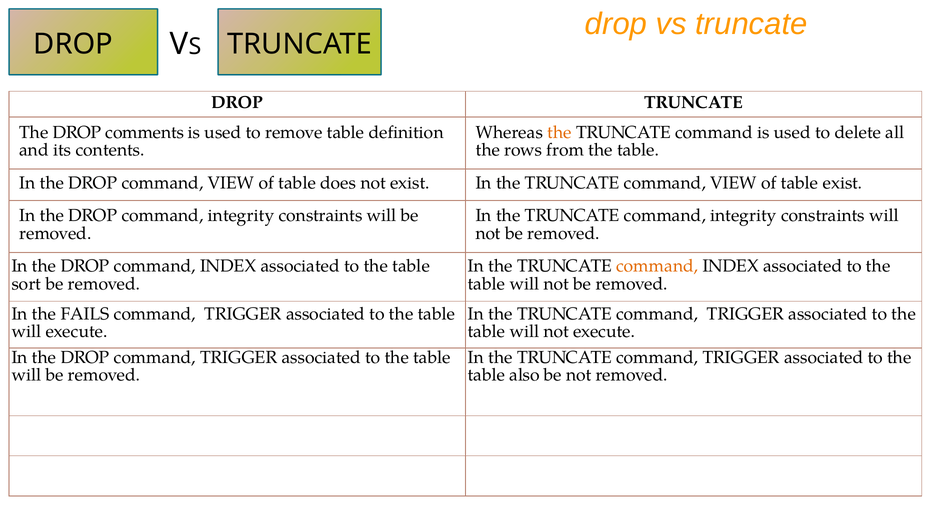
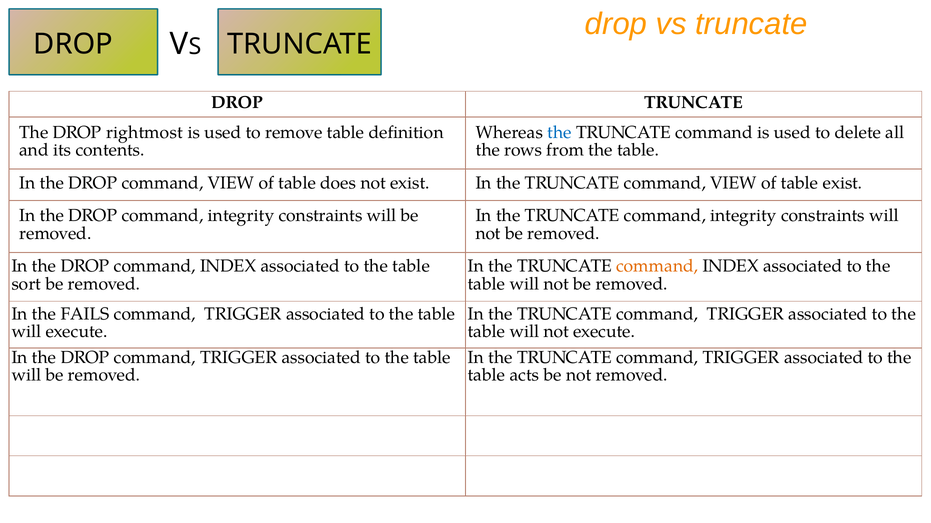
comments: comments -> rightmost (145, 133)
the colour: orange -> blue (559, 133)
also: also -> acts (524, 375)
